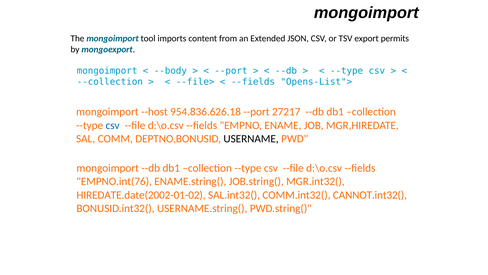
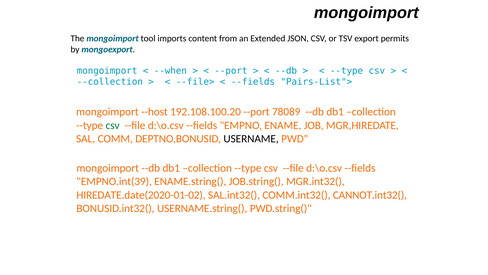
--body: --body -> --when (170, 71)
Opens-List">: Opens-List"> -> Pairs-List"> (316, 82)
954.836.626.18: 954.836.626.18 -> 192.108.100.20 (206, 112)
27217: 27217 -> 78089 (286, 112)
csv colour: blue -> green (113, 125)
EMPNO.int(76: EMPNO.int(76 -> EMPNO.int(39 (114, 181)
HIREDATE.date(2002-01-02: HIREDATE.date(2002-01-02 -> HIREDATE.date(2020-01-02 (141, 195)
